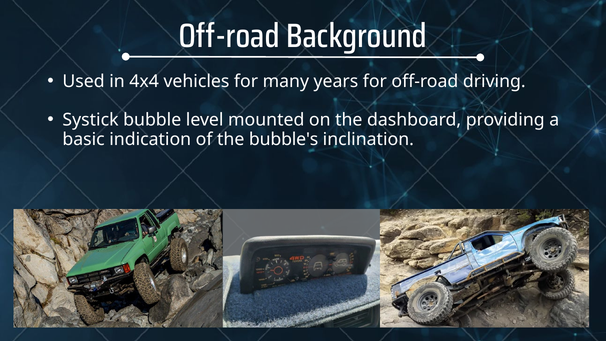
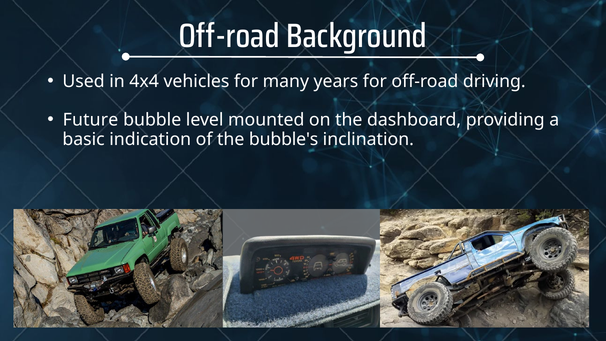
Systick: Systick -> Future (90, 120)
